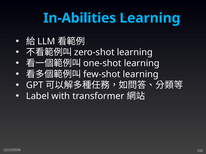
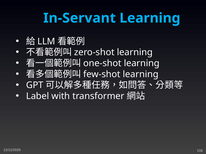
In-Abilities: In-Abilities -> In-Servant (80, 18)
